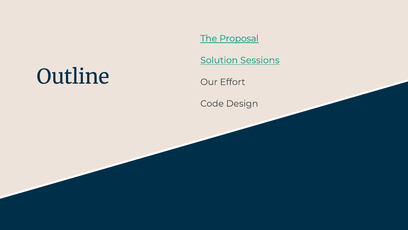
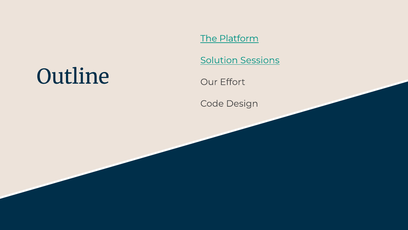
Proposal: Proposal -> Platform (239, 38)
